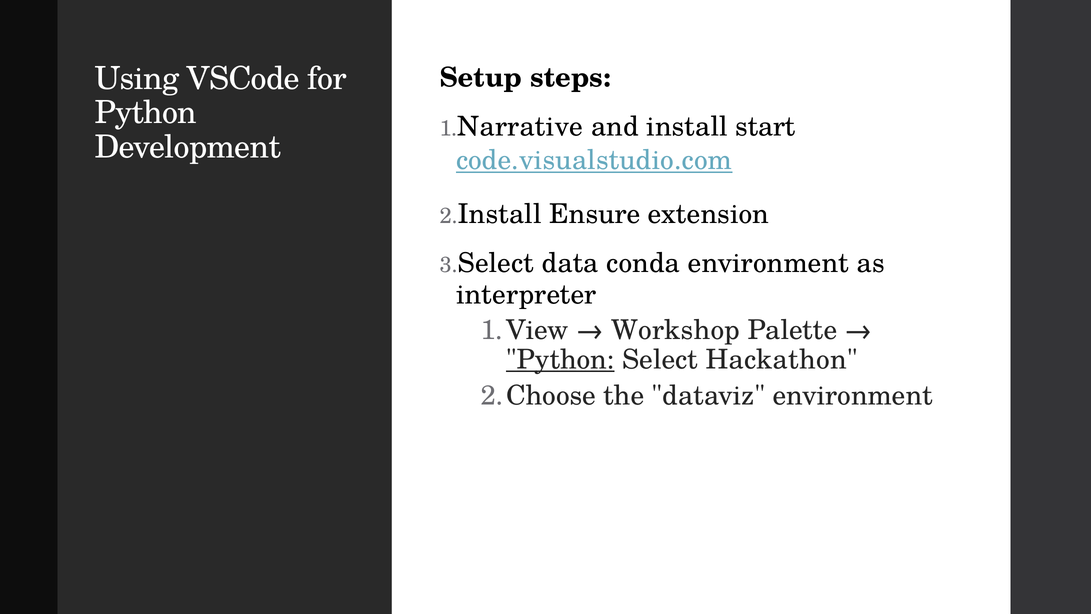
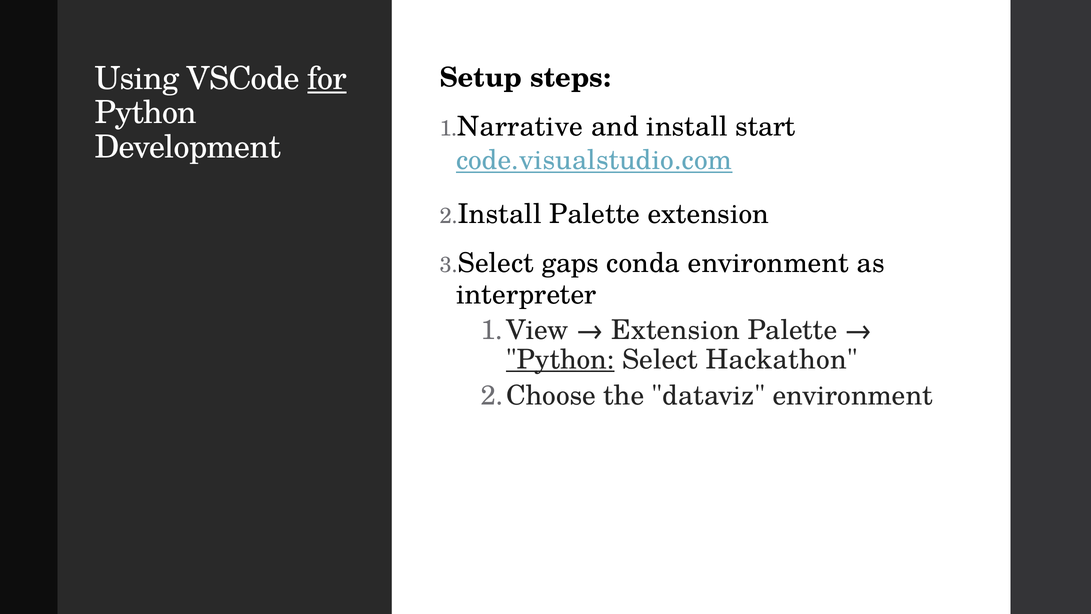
for underline: none -> present (327, 79)
Install Ensure: Ensure -> Palette (595, 214)
data: data -> gaps (570, 263)
Workshop: Workshop -> Extension (676, 330)
